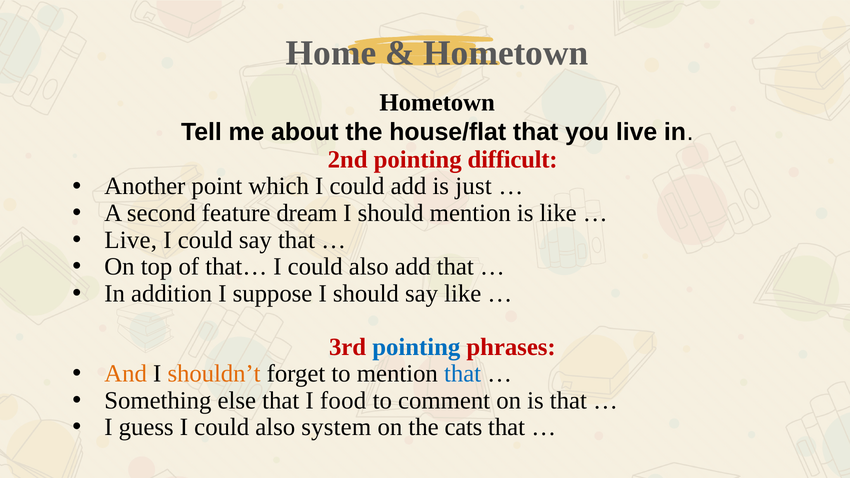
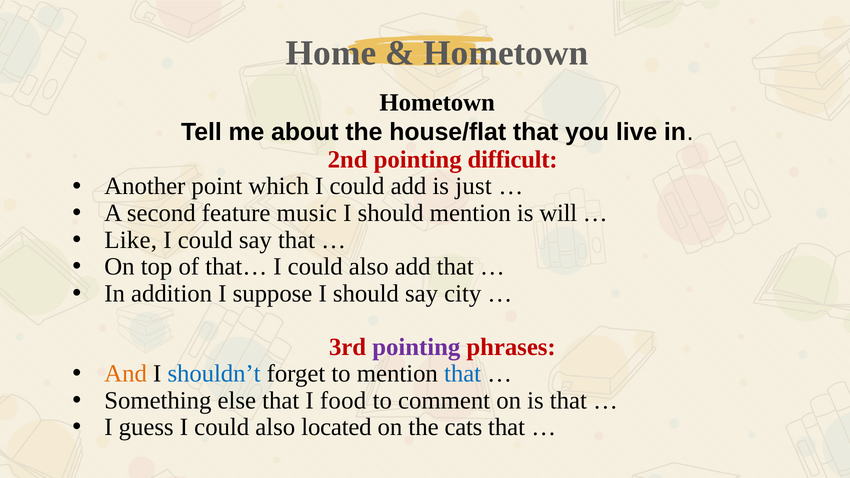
dream: dream -> music (307, 213)
is like: like -> will (558, 213)
Live: Live -> Like (131, 240)
say like: like -> city (463, 293)
pointing colour: blue -> purple (416, 347)
shouldn’t colour: orange -> blue (214, 374)
system: system -> located (336, 427)
